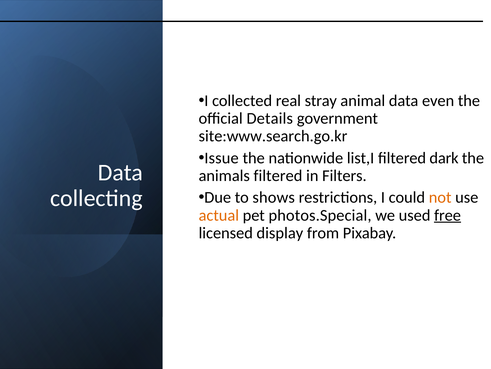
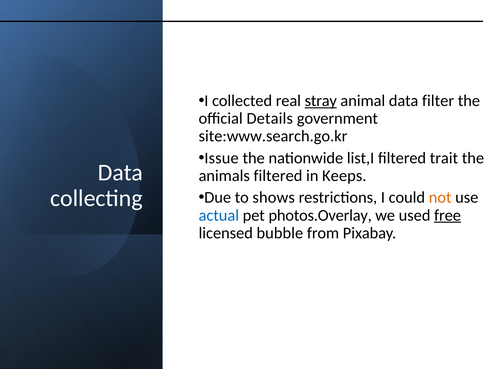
stray underline: none -> present (321, 101)
even: even -> filter (438, 101)
dark: dark -> trait (444, 158)
Filters: Filters -> Keeps (344, 175)
actual colour: orange -> blue (219, 215)
photos.Special: photos.Special -> photos.Overlay (320, 215)
display: display -> bubble (280, 233)
